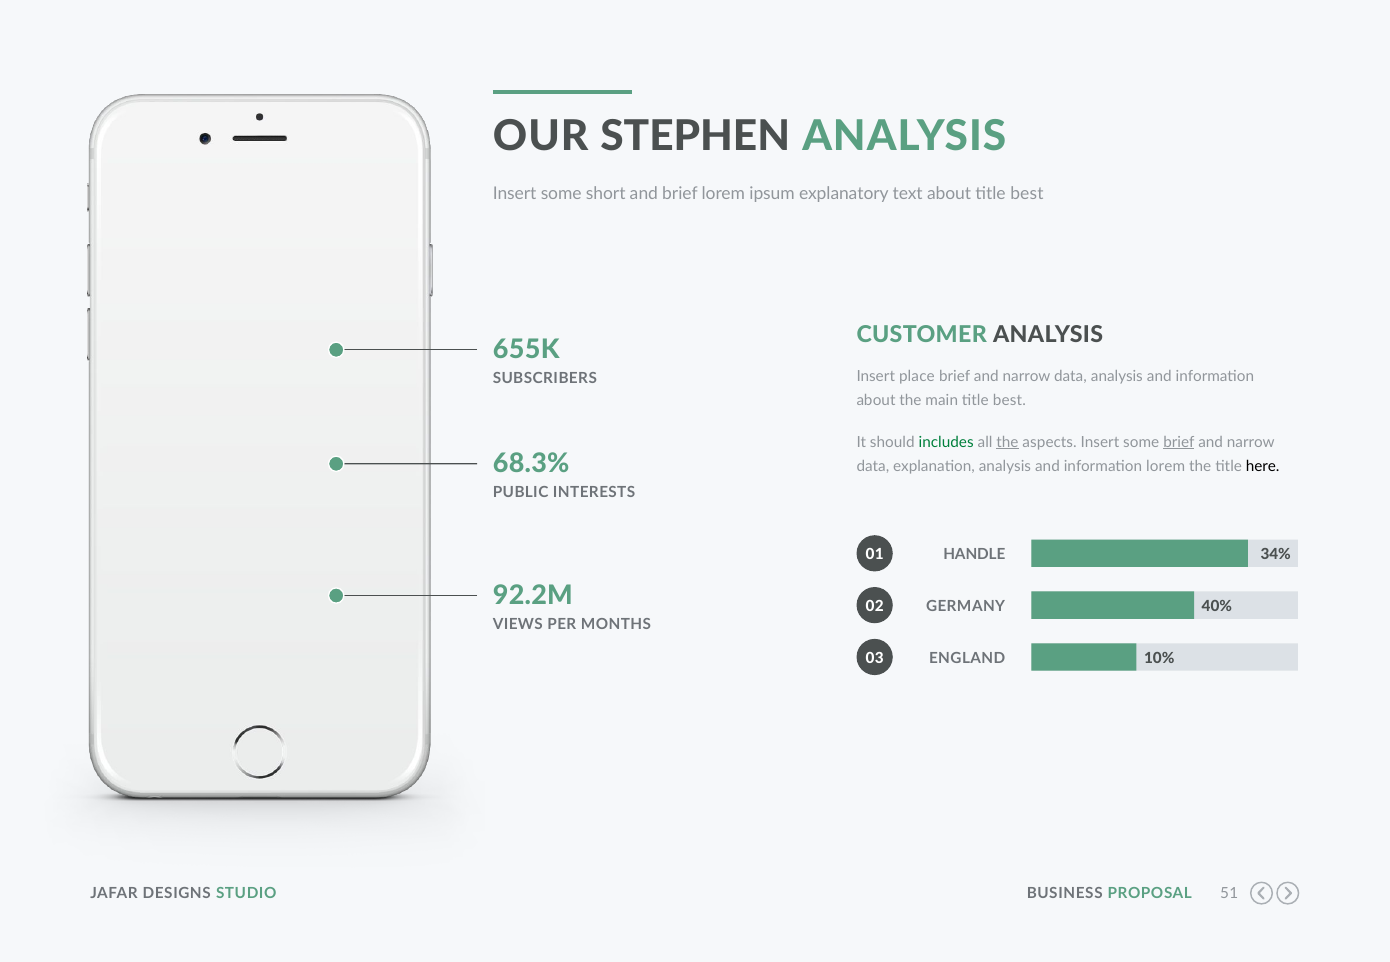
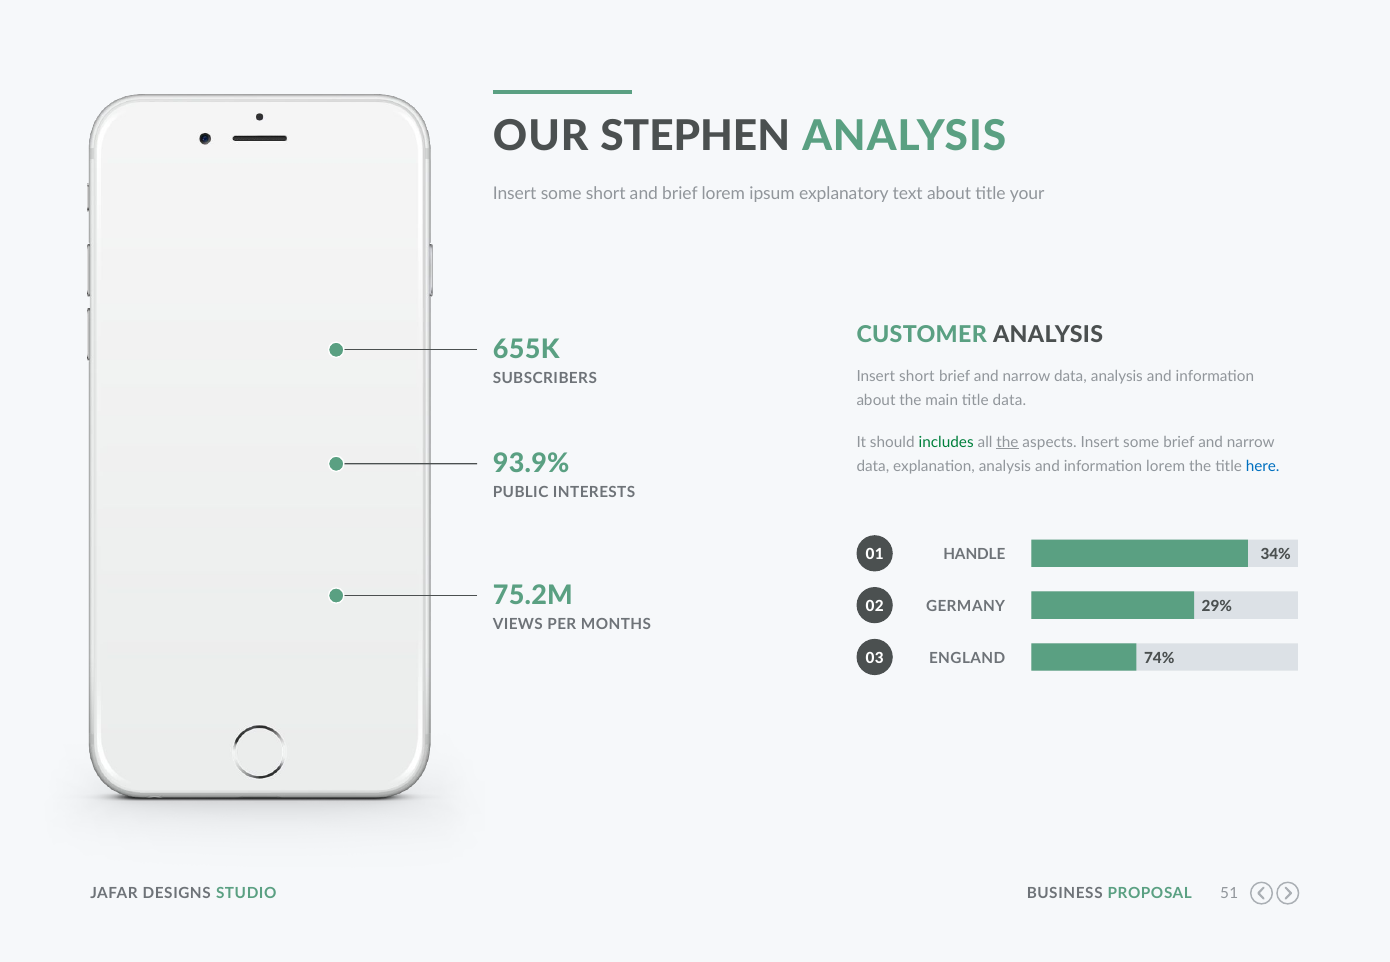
about title best: best -> your (1027, 193)
Insert place: place -> short (917, 377)
main title best: best -> data (1009, 401)
brief underline: present -> none (1179, 442)
68.3%: 68.3% -> 93.9% (531, 464)
here colour: black -> blue (1263, 466)
92.2M: 92.2M -> 75.2M (533, 596)
40%: 40% -> 29% (1217, 606)
10%: 10% -> 74% (1159, 658)
